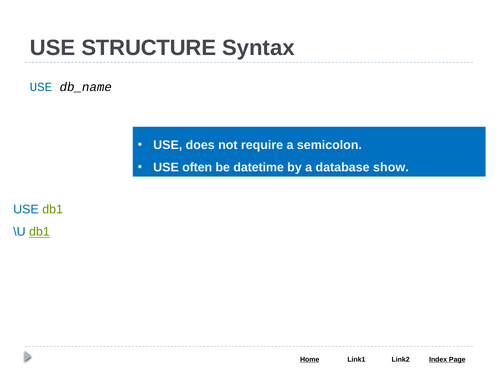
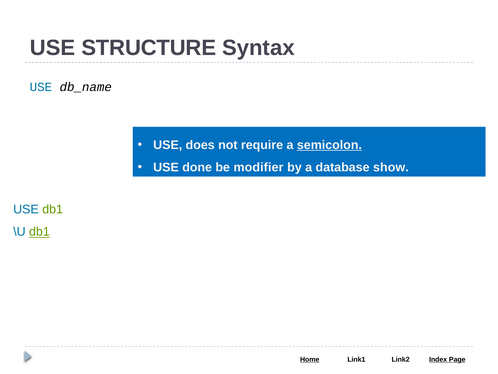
semicolon underline: none -> present (329, 145)
often: often -> done (197, 167)
datetime: datetime -> modifier (259, 167)
